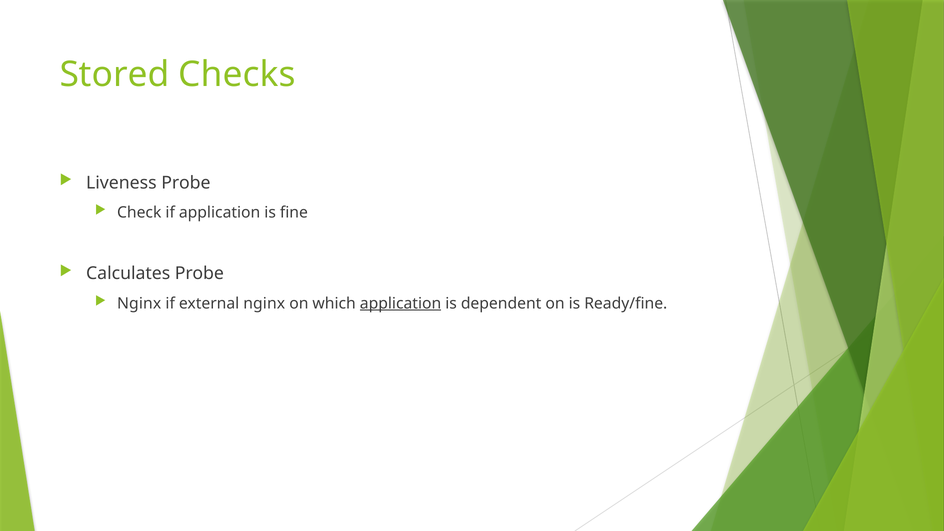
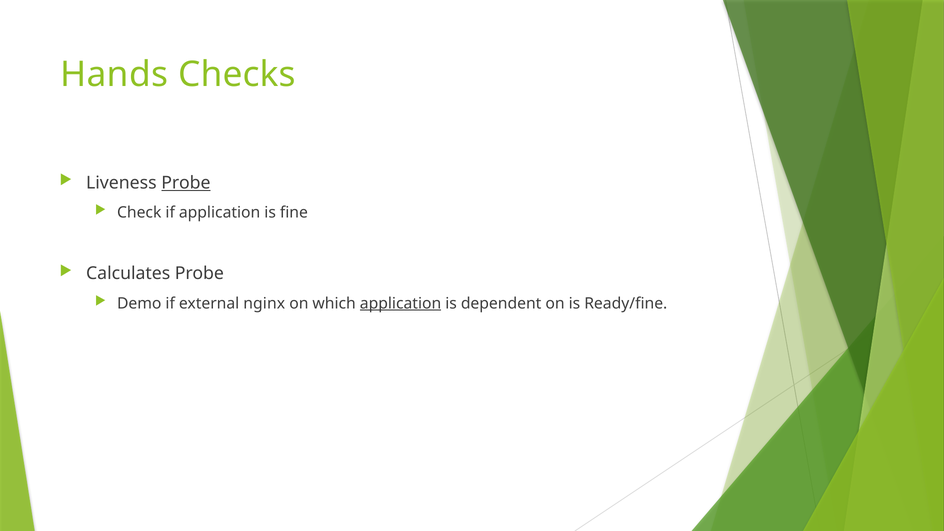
Stored: Stored -> Hands (114, 74)
Probe underline: none -> present (186, 183)
Nginx: Nginx -> Demo (139, 303)
